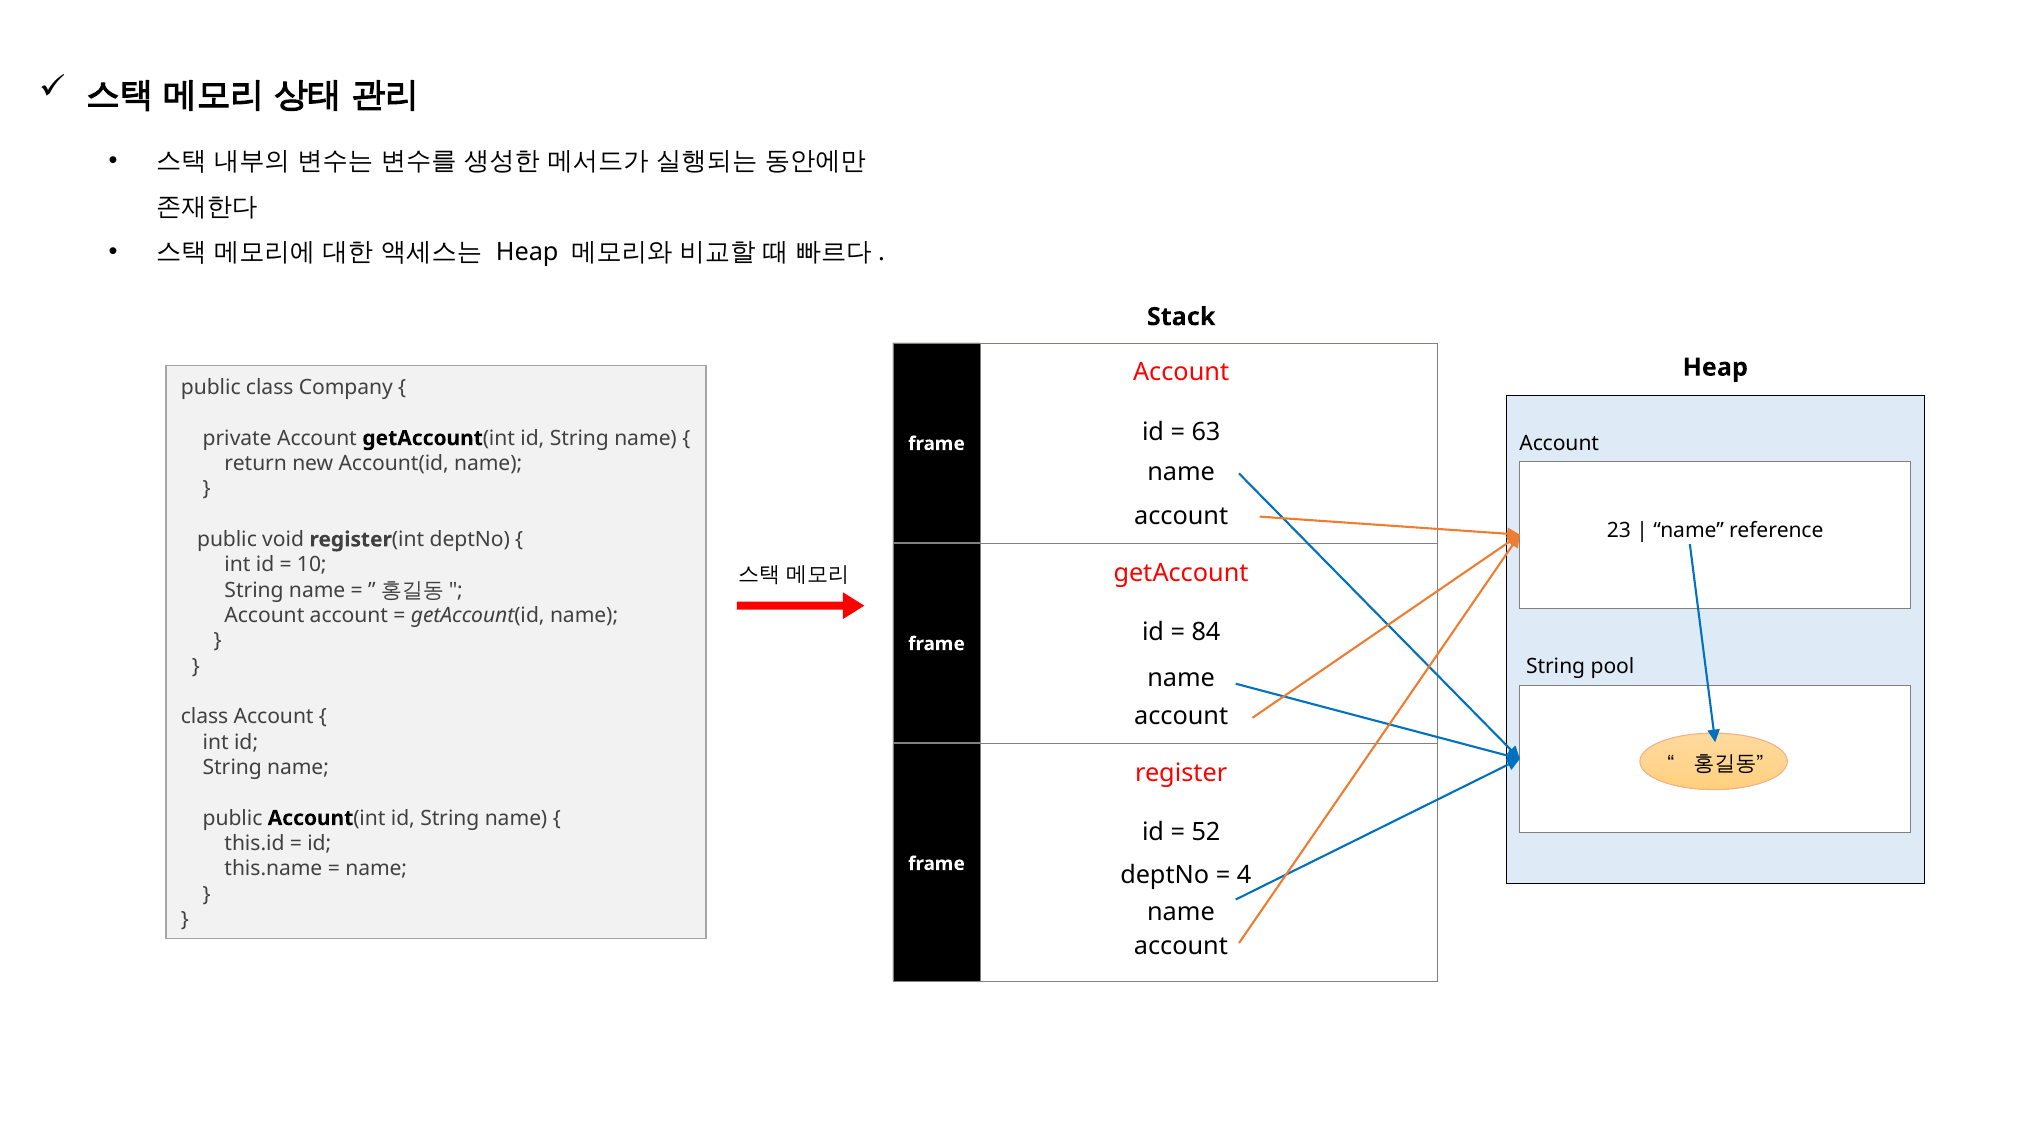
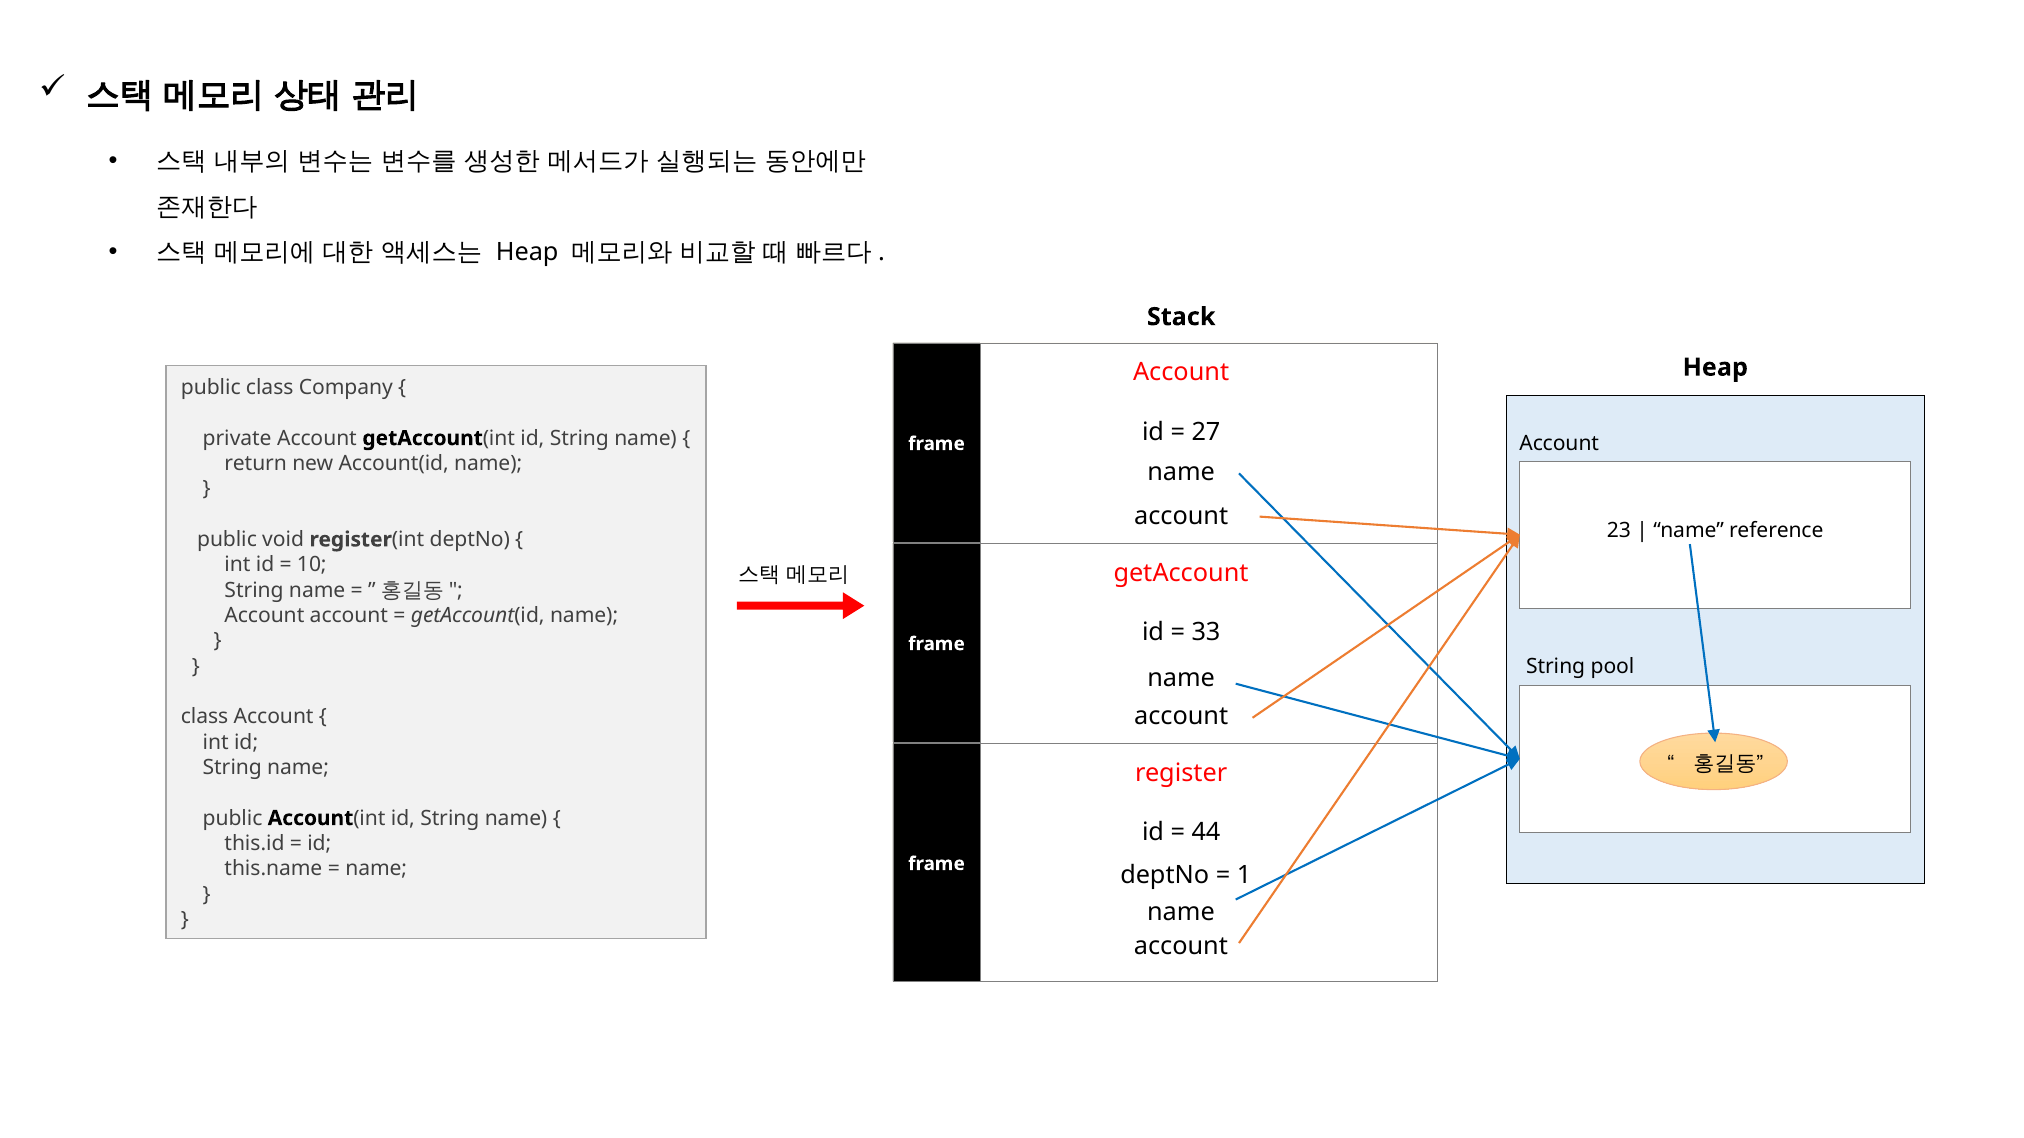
63: 63 -> 27 (1206, 432)
84: 84 -> 33 (1206, 633)
52: 52 -> 44 (1206, 833)
4: 4 -> 1 (1244, 875)
